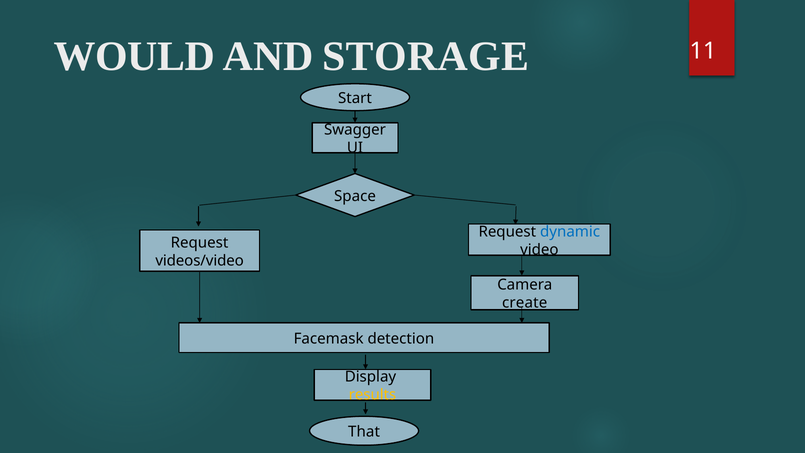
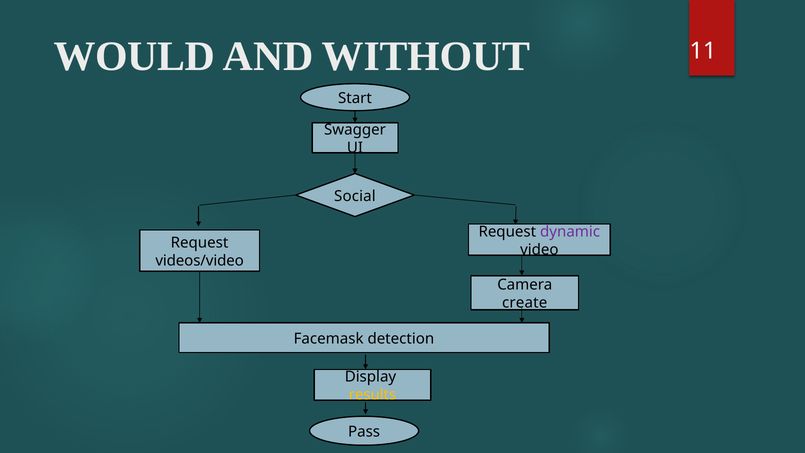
STORAGE: STORAGE -> WITHOUT (426, 56)
Space: Space -> Social (355, 196)
dynamic colour: blue -> purple (570, 232)
That: That -> Pass (364, 432)
